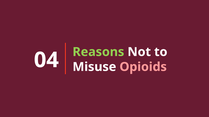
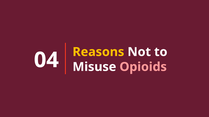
Reasons colour: light green -> yellow (98, 52)
